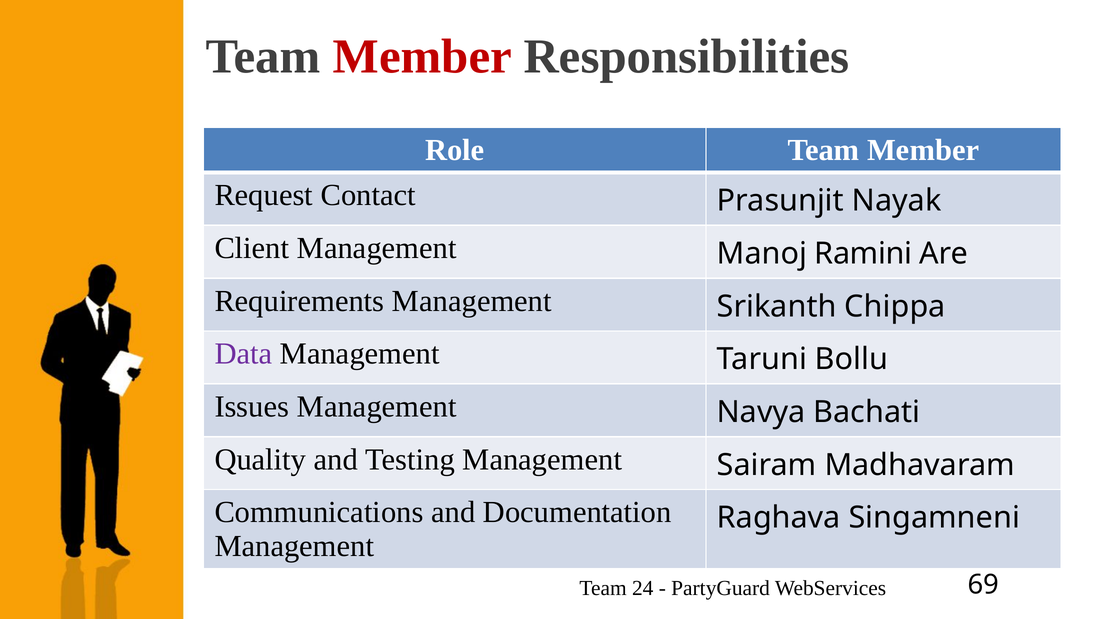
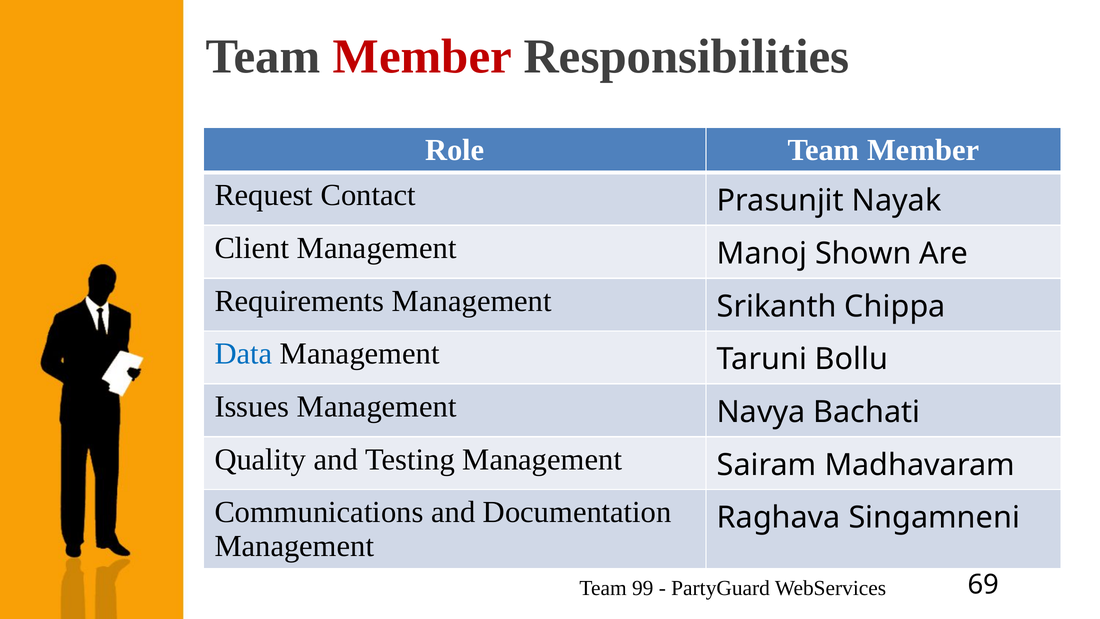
Ramini: Ramini -> Shown (863, 253)
Data colour: purple -> blue (243, 354)
24: 24 -> 99 (643, 588)
